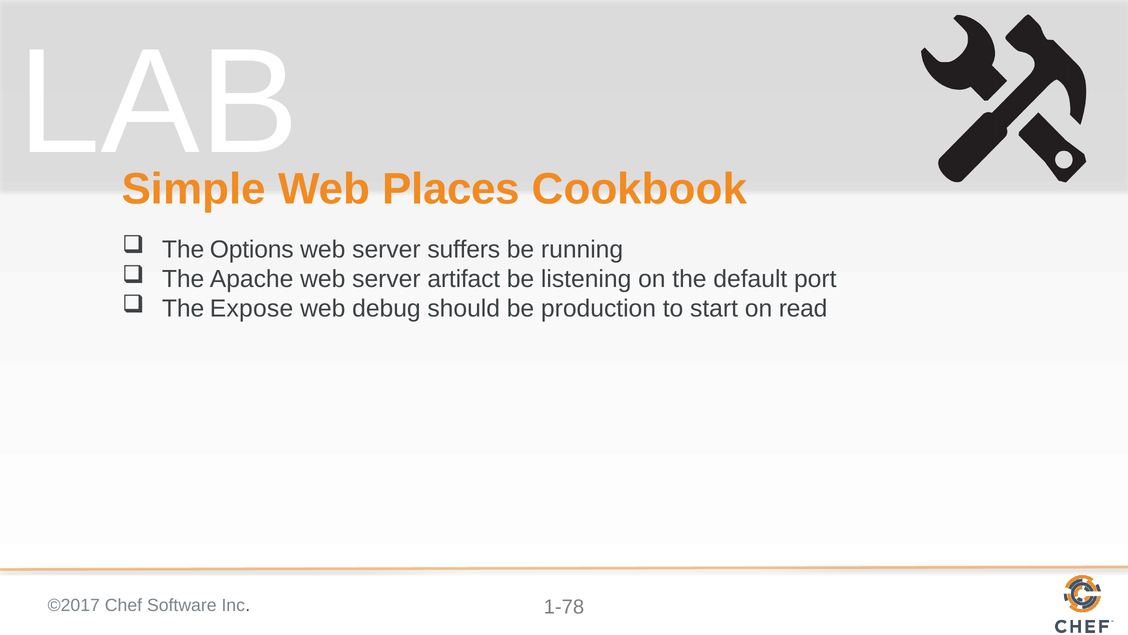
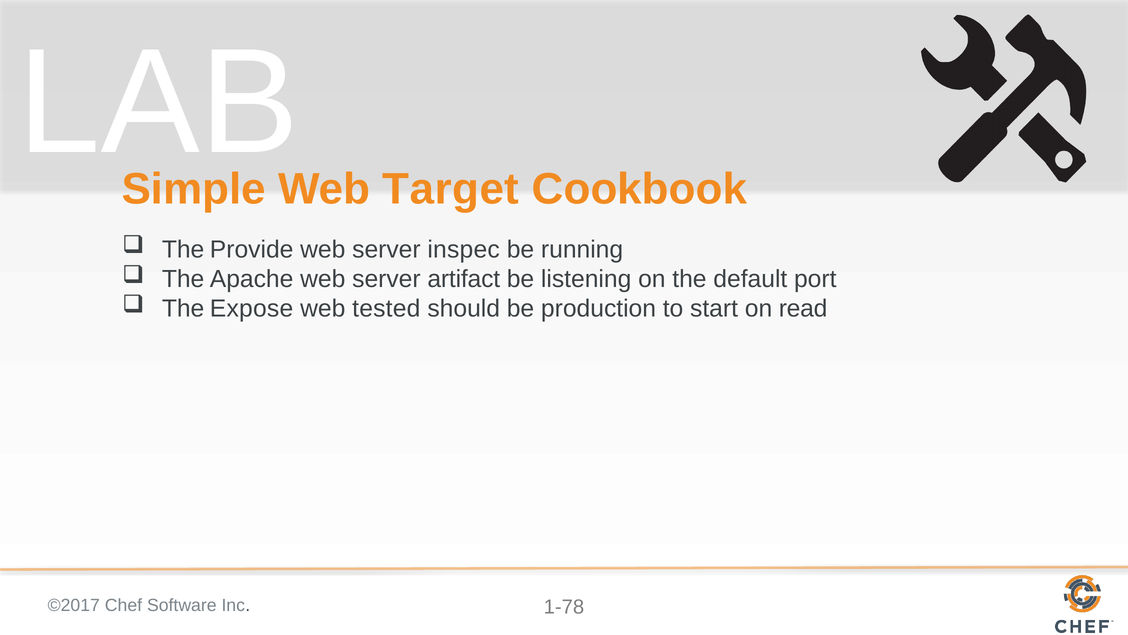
Places: Places -> Target (451, 189)
Options: Options -> Provide (252, 249)
suffers: suffers -> inspec (464, 249)
debug: debug -> tested (386, 308)
